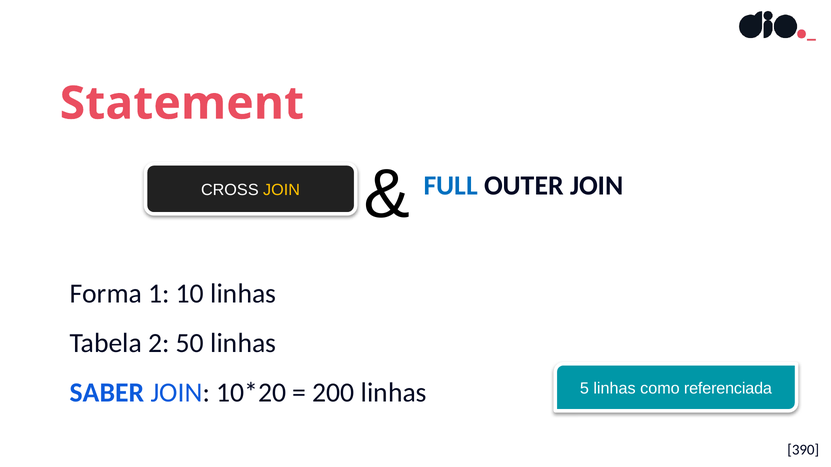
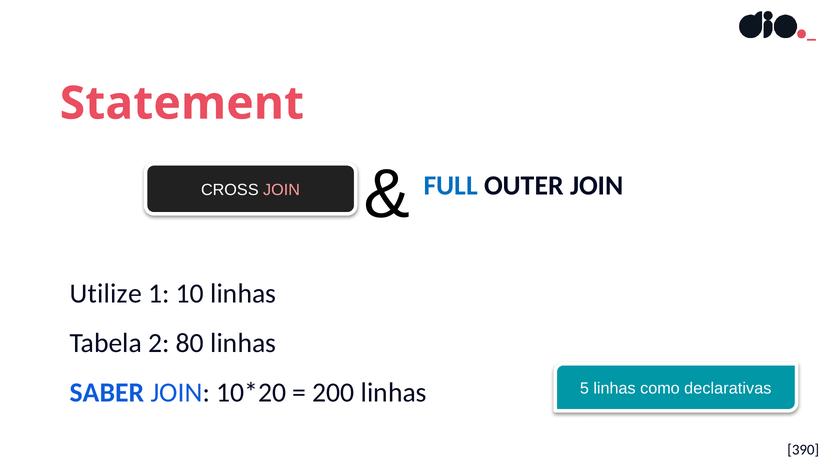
JOIN colour: yellow -> pink (282, 190)
Forma: Forma -> Utilize (106, 294)
50: 50 -> 80 (190, 343)
referenciada: referenciada -> declarativas (728, 389)
